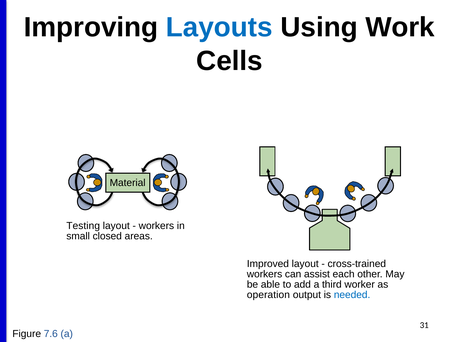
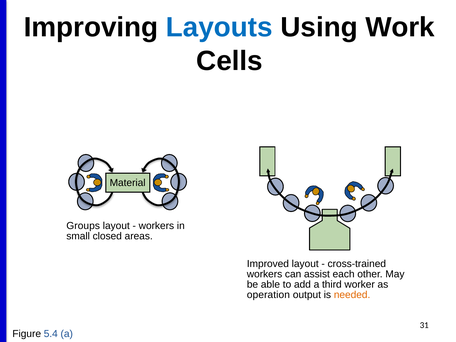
Testing: Testing -> Groups (83, 226)
needed colour: blue -> orange (352, 295)
7.6: 7.6 -> 5.4 (51, 334)
